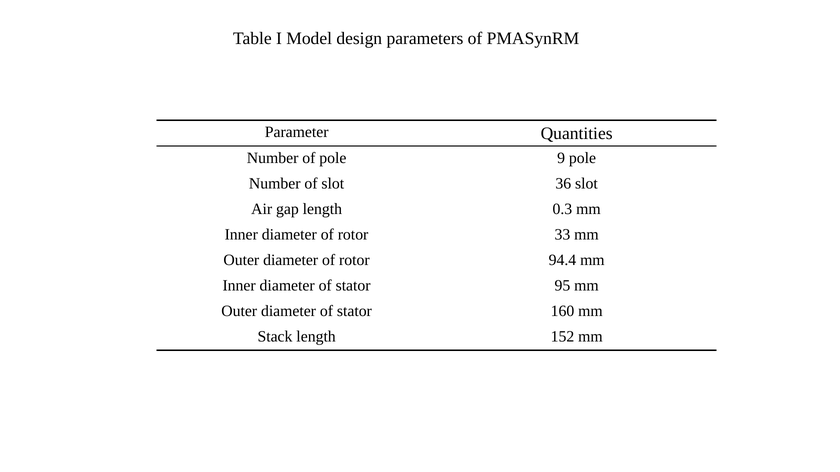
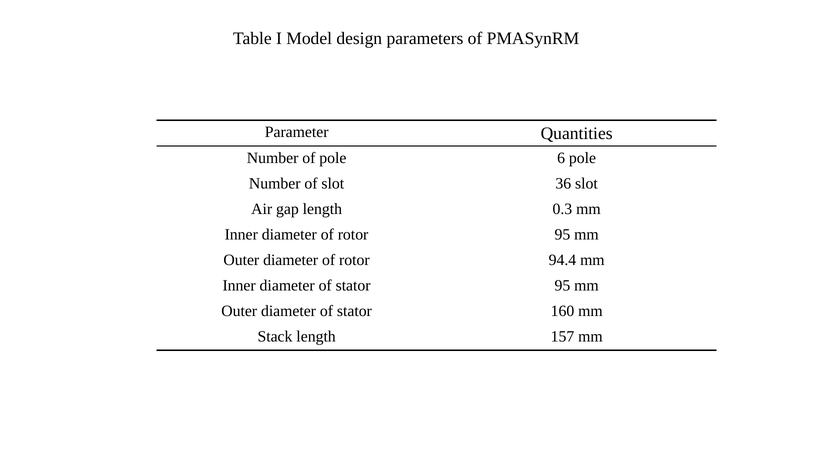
9: 9 -> 6 (561, 158)
rotor 33: 33 -> 95 (562, 235)
152: 152 -> 157 (562, 337)
